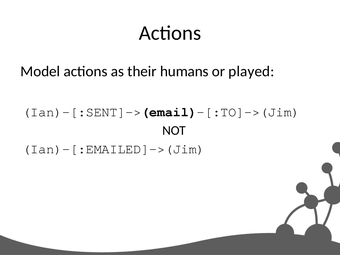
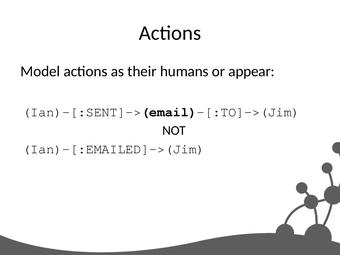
played: played -> appear (252, 71)
